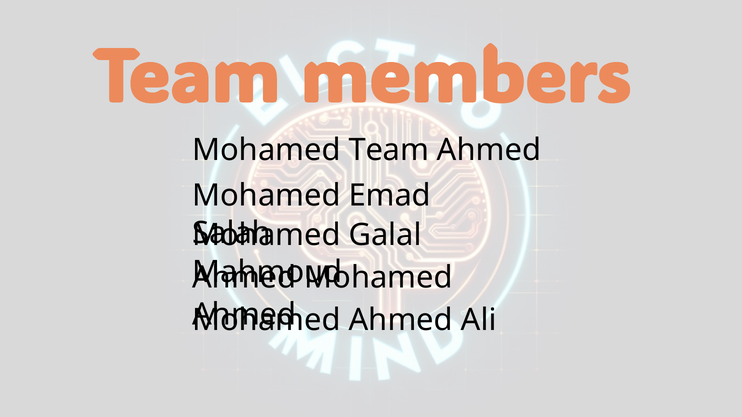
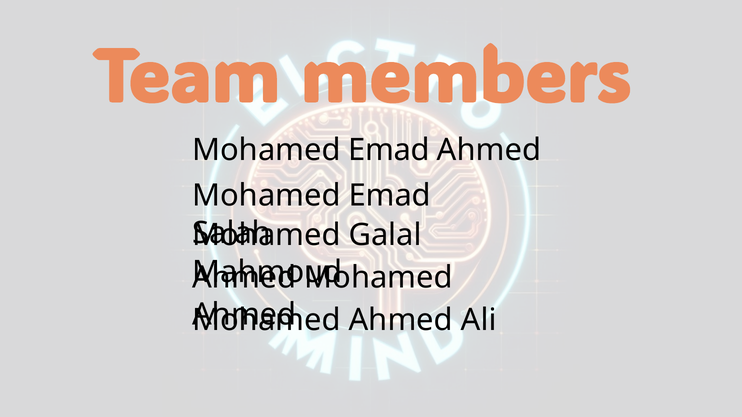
Team: Team -> Emad (389, 150)
